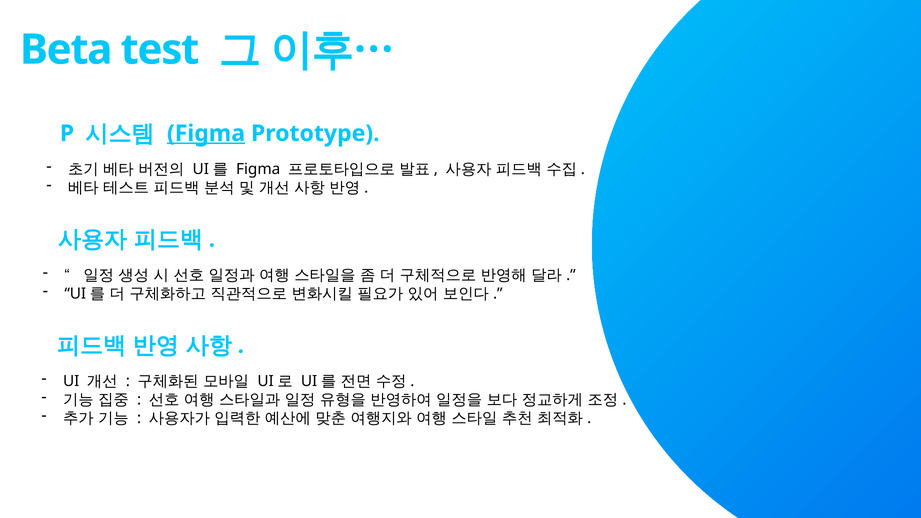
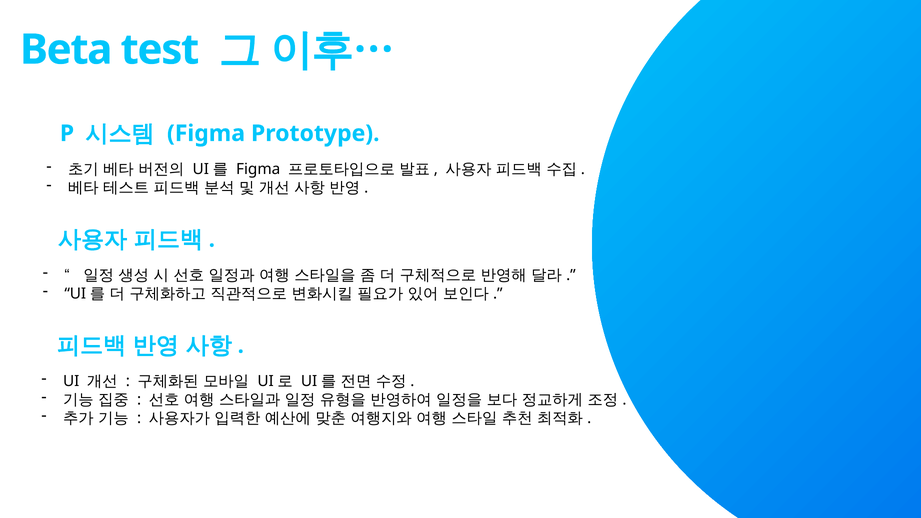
Figma underline: present -> none (206, 133)
